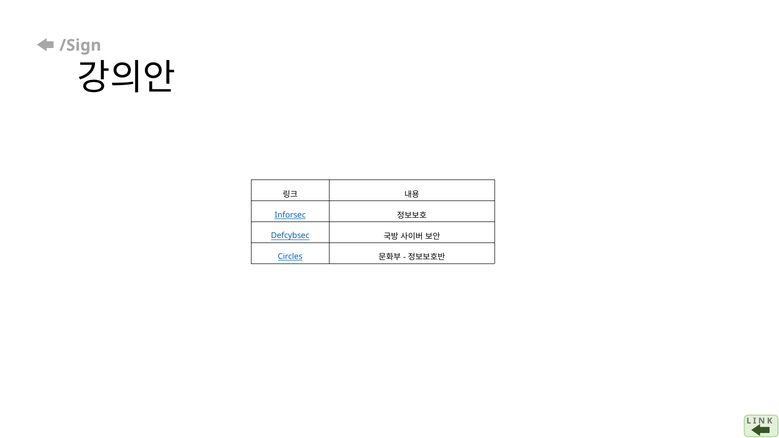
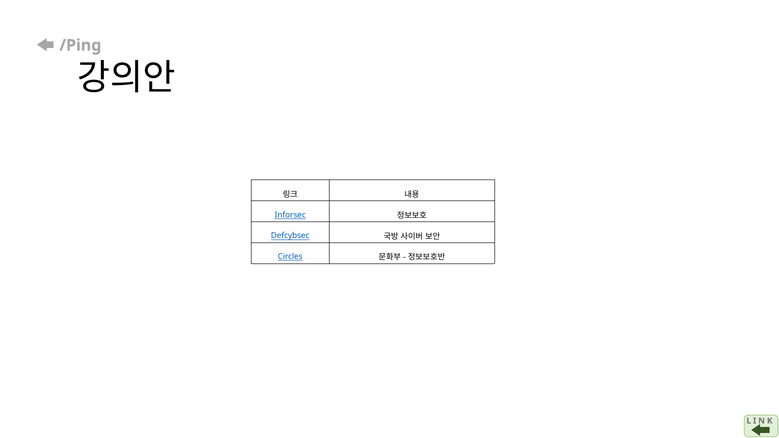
/Sign: /Sign -> /Ping (80, 45)
